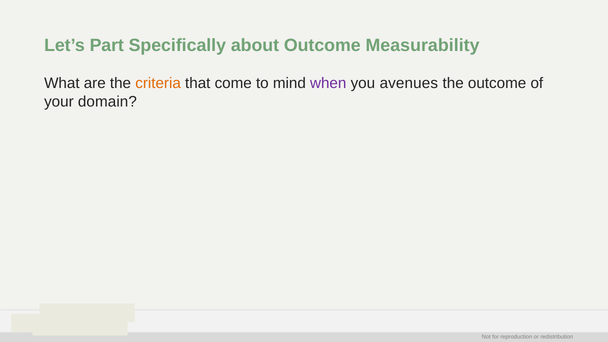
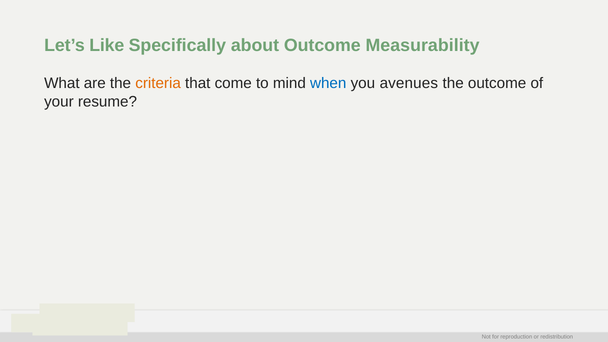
Part: Part -> Like (107, 45)
when colour: purple -> blue (328, 83)
domain: domain -> resume (107, 102)
